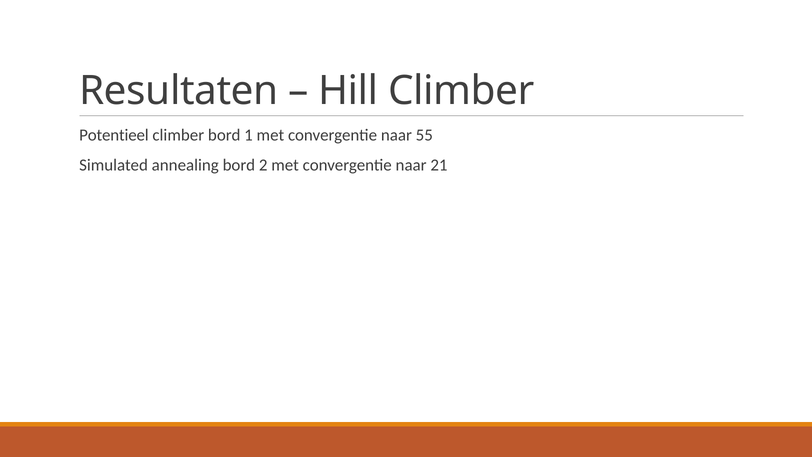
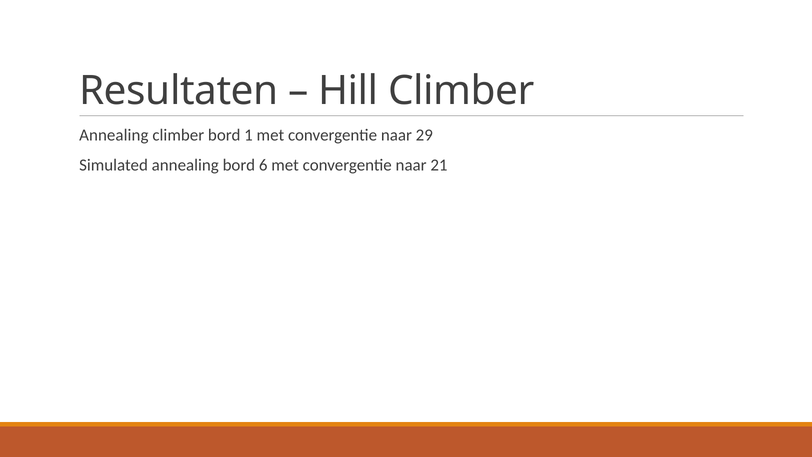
Potentieel: Potentieel -> Annealing (114, 135)
55: 55 -> 29 (424, 135)
2: 2 -> 6 (263, 165)
